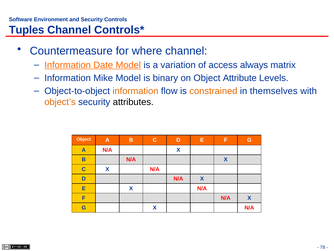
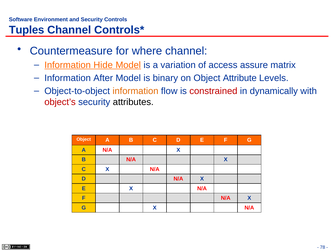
Date: Date -> Hide (103, 65)
always: always -> assure (254, 65)
Mike: Mike -> After (103, 78)
constrained colour: orange -> red (213, 91)
themselves: themselves -> dynamically (274, 91)
object’s colour: orange -> red (60, 102)
